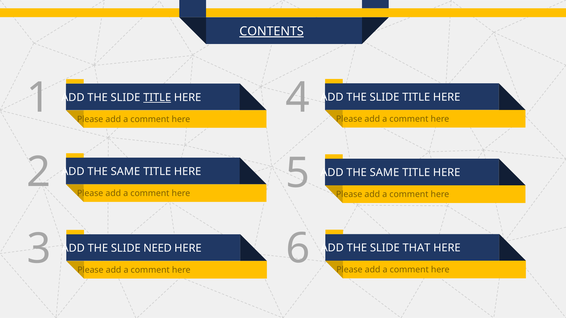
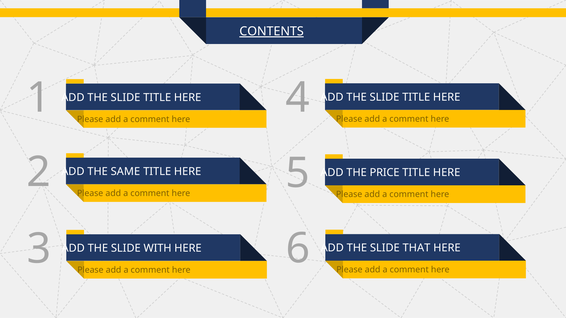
TITLE underline: present -> none (157, 98)
SAME: SAME -> PRICE (385, 173)
NEED: NEED -> WITH (158, 249)
